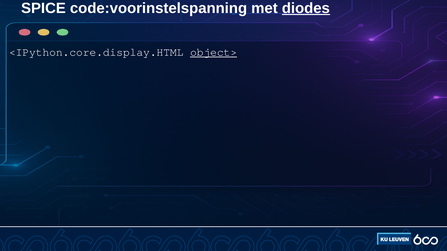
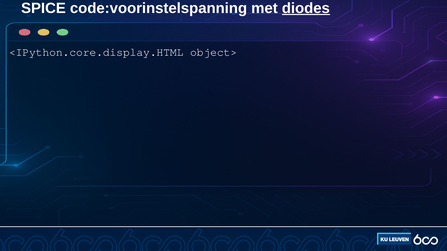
object> underline: present -> none (214, 52)
